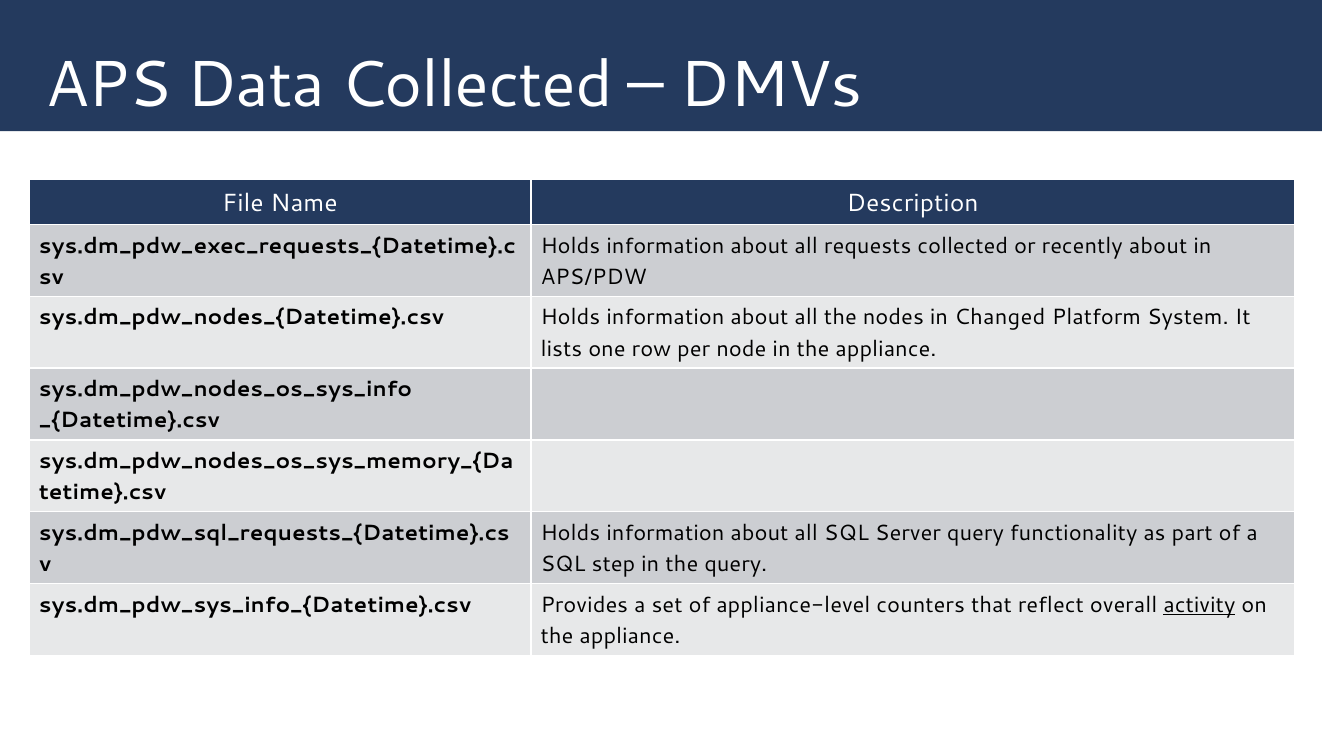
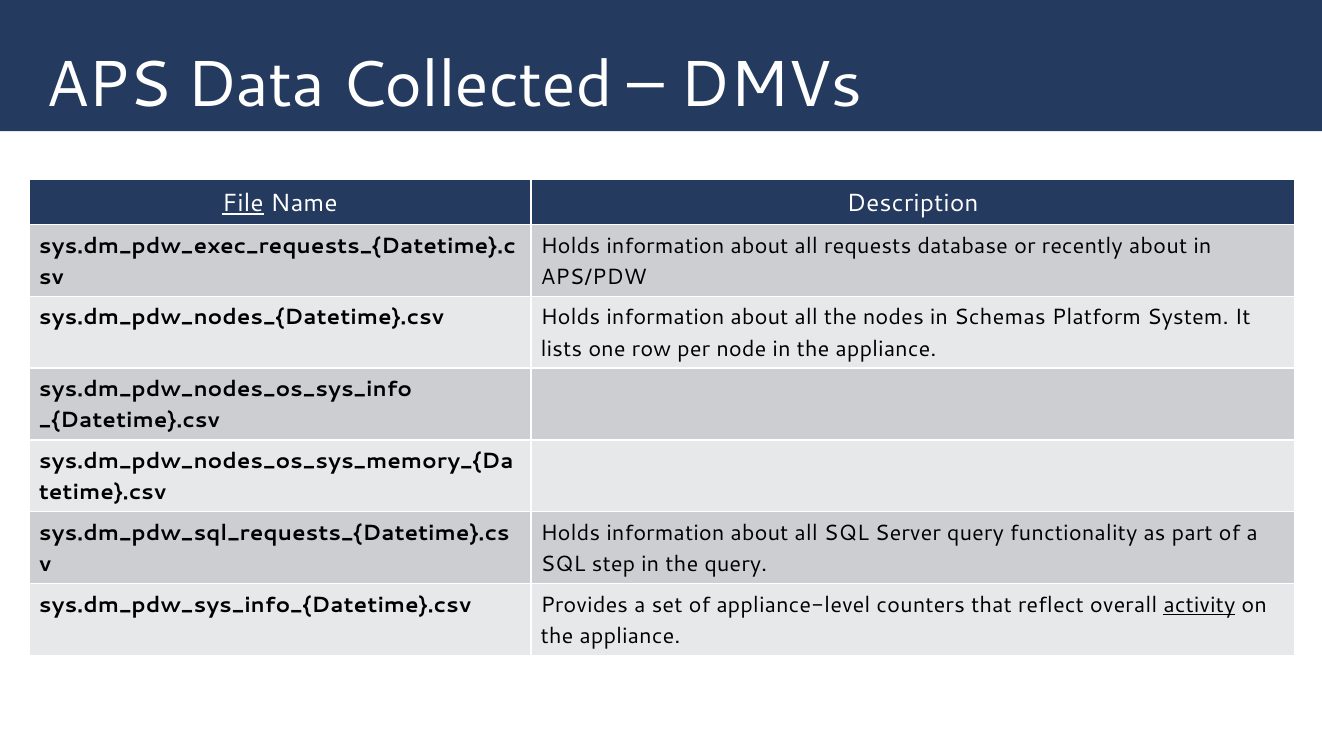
File underline: none -> present (243, 203)
requests collected: collected -> database (963, 246)
Changed: Changed -> Schemas (1000, 318)
